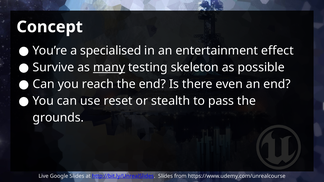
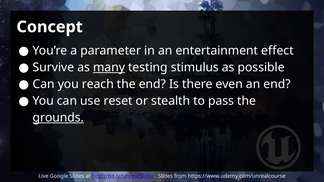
specialised: specialised -> parameter (111, 51)
skeleton: skeleton -> stimulus (195, 68)
grounds underline: none -> present (58, 118)
